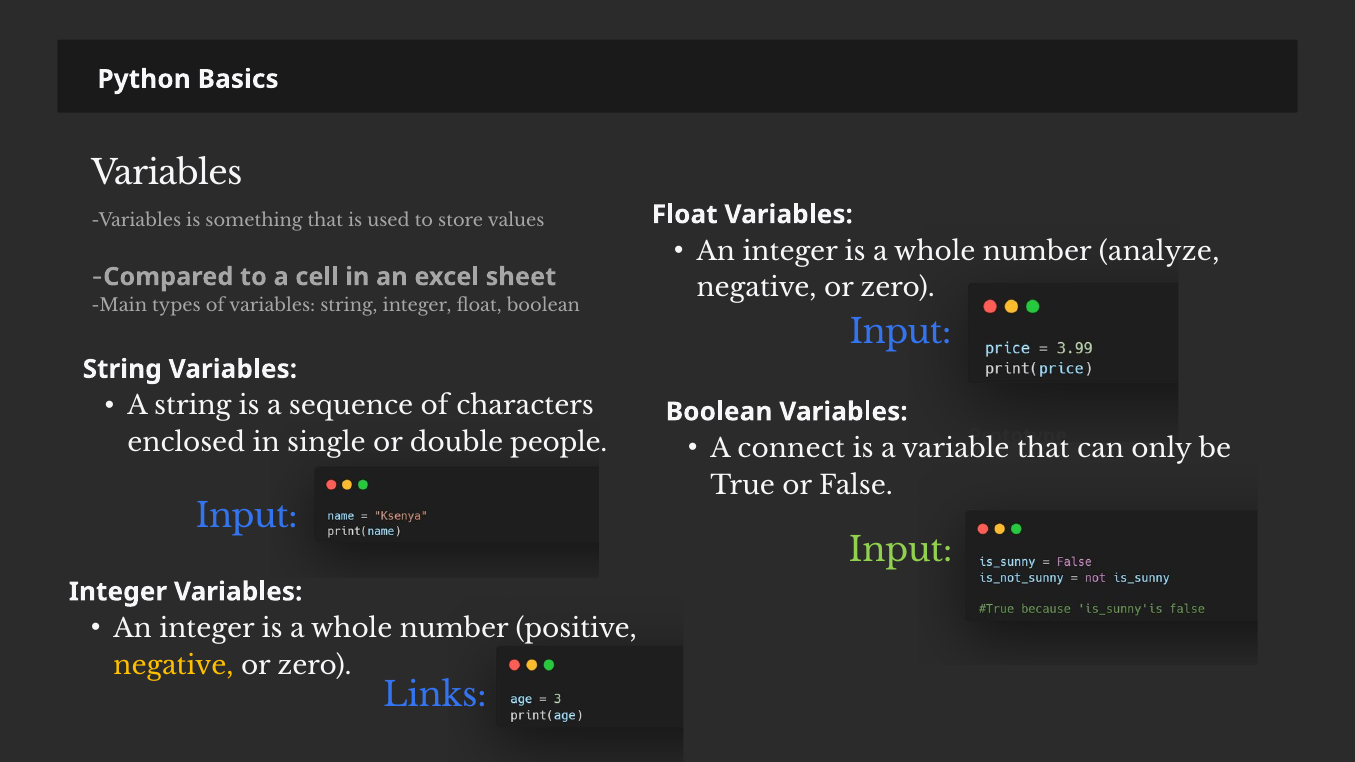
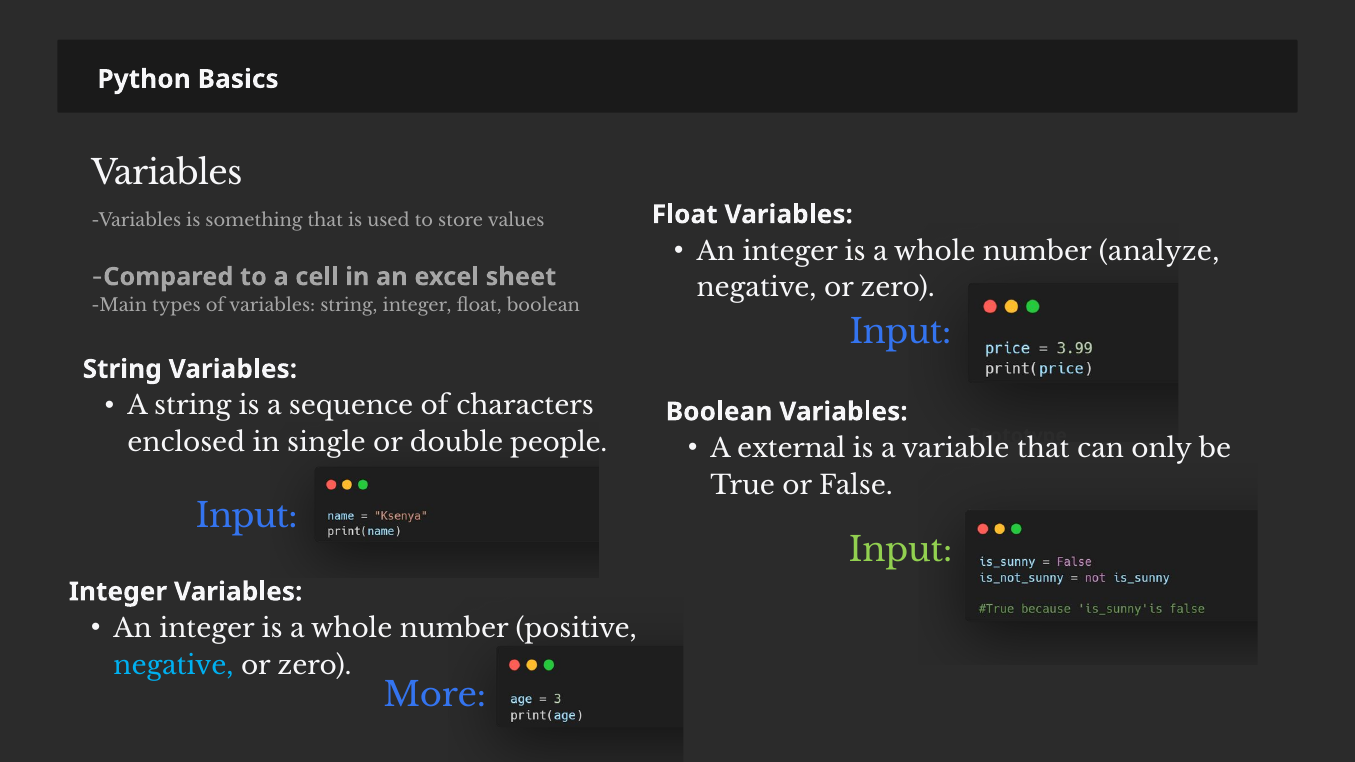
connect: connect -> external (791, 449)
negative colour: yellow -> light blue (174, 666)
Links: Links -> More (435, 695)
